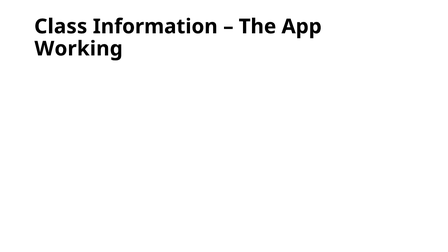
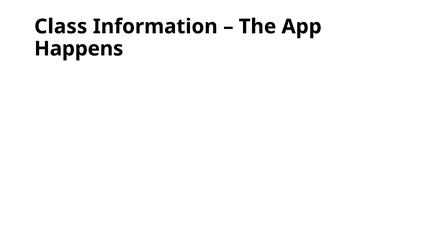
Working: Working -> Happens (79, 49)
